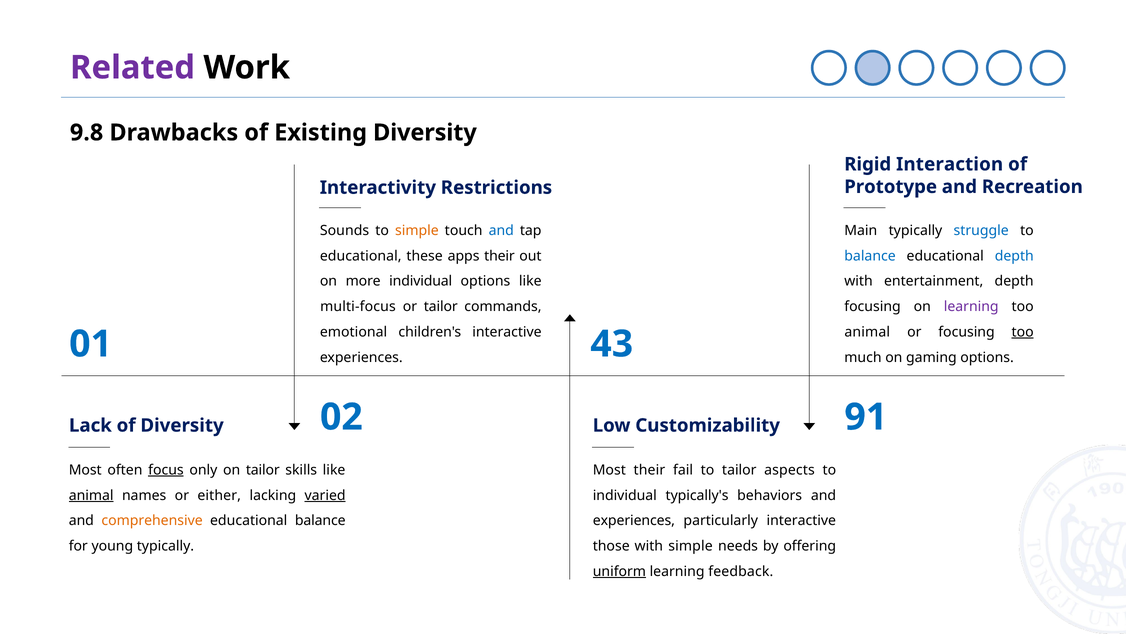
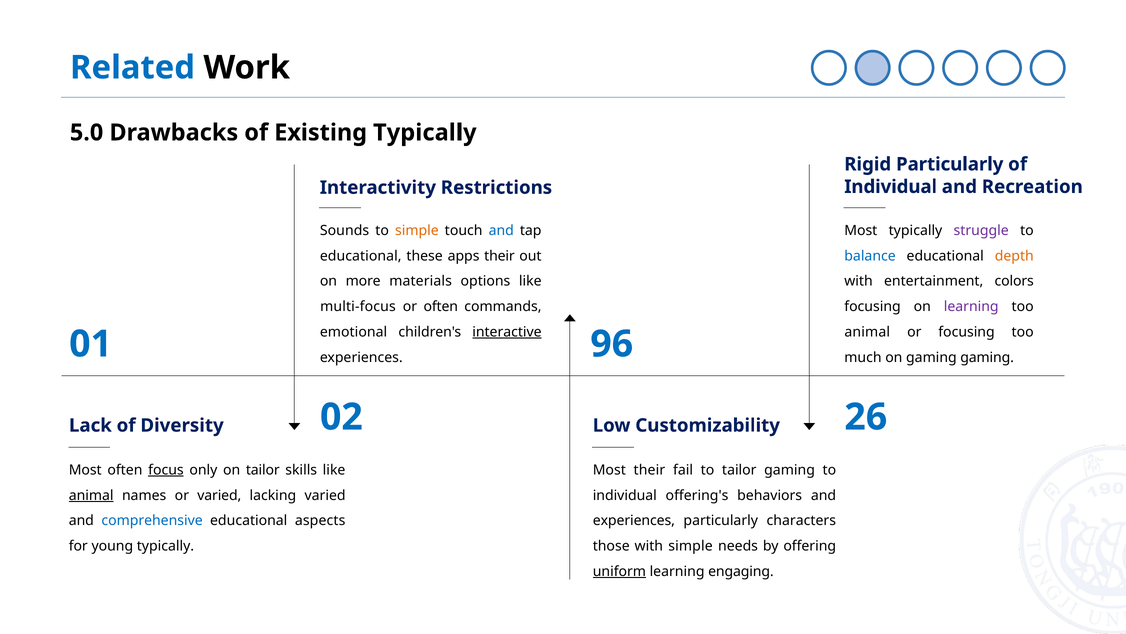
Related colour: purple -> blue (132, 68)
9.8: 9.8 -> 5.0 (87, 132)
Existing Diversity: Diversity -> Typically (425, 132)
Rigid Interaction: Interaction -> Particularly (950, 164)
Prototype: Prototype -> Individual (891, 187)
Main: Main -> Most (861, 230)
struggle colour: blue -> purple (981, 230)
depth colour: blue -> orange (1014, 256)
more individual: individual -> materials (421, 281)
entertainment depth: depth -> colors (1014, 281)
or tailor: tailor -> often (441, 306)
interactive underline: none -> present (507, 332)
too underline: present -> none (1023, 332)
43: 43 -> 96 (612, 344)
gaming options: options -> gaming (987, 357)
91: 91 -> 26 (866, 417)
tailor aspects: aspects -> gaming (790, 470)
or either: either -> varied (219, 495)
varied underline: present -> none (325, 495)
typically's: typically's -> offering's (697, 495)
comprehensive colour: orange -> blue (152, 520)
educational balance: balance -> aspects (320, 520)
particularly interactive: interactive -> characters (801, 520)
feedback: feedback -> engaging (741, 571)
